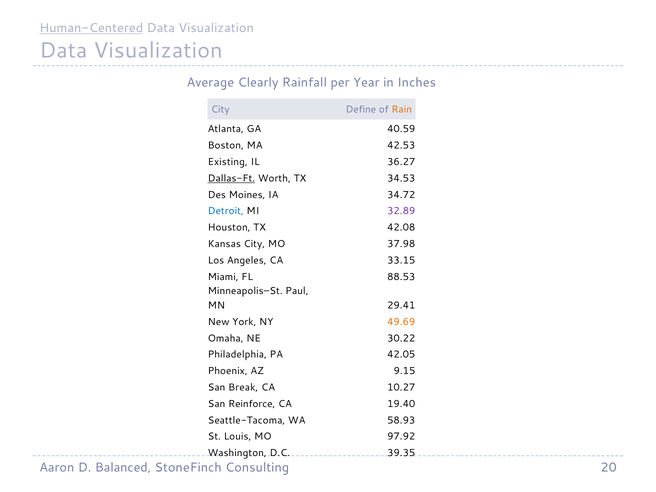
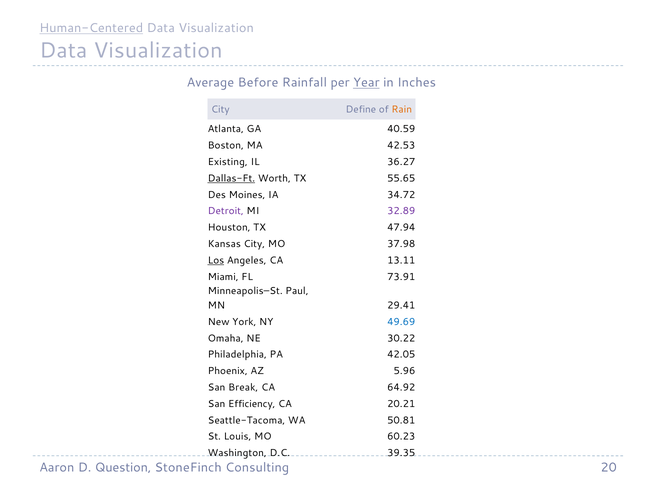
Clearly: Clearly -> Before (258, 83)
Year underline: none -> present (366, 83)
34.53: 34.53 -> 55.65 (401, 178)
Detroit colour: blue -> purple (226, 211)
42.08: 42.08 -> 47.94 (401, 228)
Los underline: none -> present (216, 260)
33.15: 33.15 -> 13.11 (401, 260)
88.53: 88.53 -> 73.91 (401, 277)
49.69 colour: orange -> blue (401, 322)
9.15: 9.15 -> 5.96 (405, 371)
10.27: 10.27 -> 64.92 (401, 387)
Reinforce: Reinforce -> Efficiency (252, 404)
19.40: 19.40 -> 20.21 (401, 404)
58.93: 58.93 -> 50.81 (401, 420)
97.92: 97.92 -> 60.23 (401, 437)
Balanced: Balanced -> Question (123, 468)
